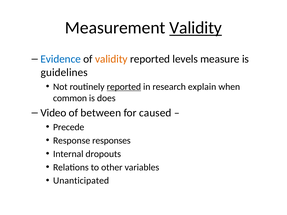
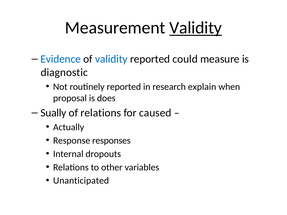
validity colour: orange -> blue (111, 59)
levels: levels -> could (185, 59)
guidelines: guidelines -> diagnostic (64, 73)
reported underline: present -> none (124, 87)
common: common -> proposal (70, 98)
Video: Video -> Sually (53, 113)
of between: between -> relations (101, 113)
Precede: Precede -> Actually (69, 127)
